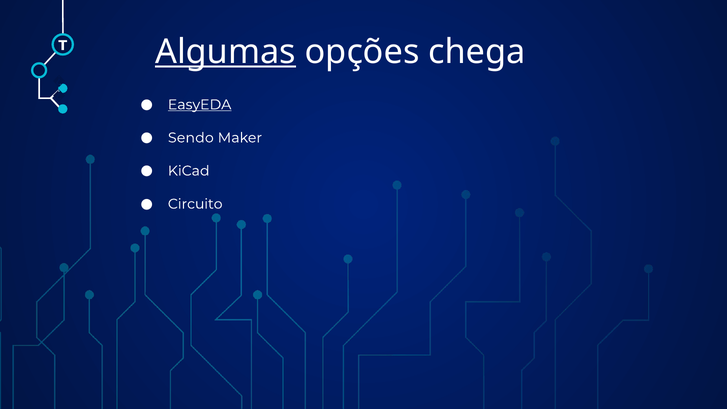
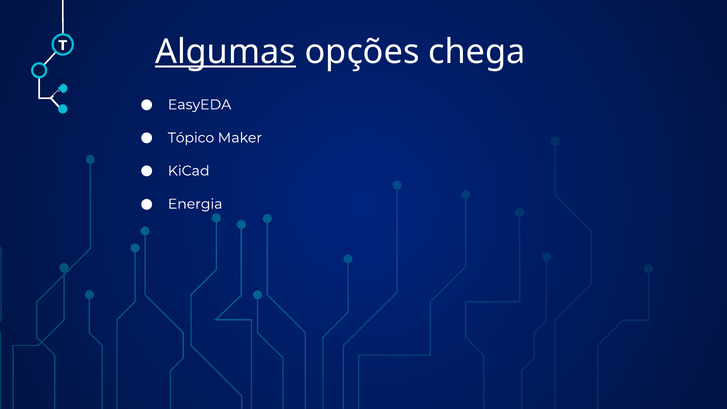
EasyEDA underline: present -> none (200, 105)
Sendo: Sendo -> Tópico (191, 138)
Circuito: Circuito -> Energia (195, 204)
